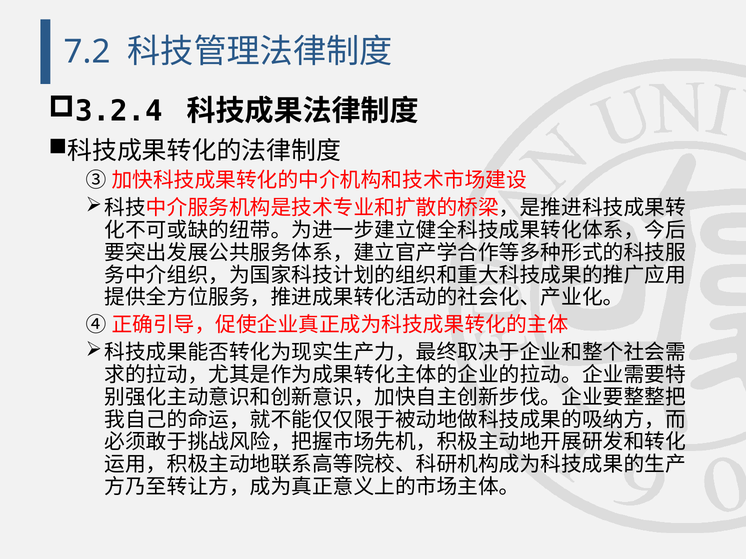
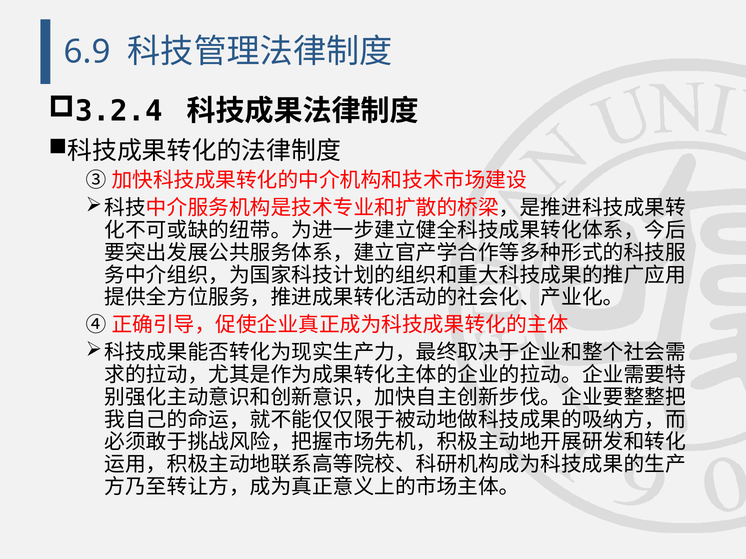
7.2: 7.2 -> 6.9 (87, 52)
